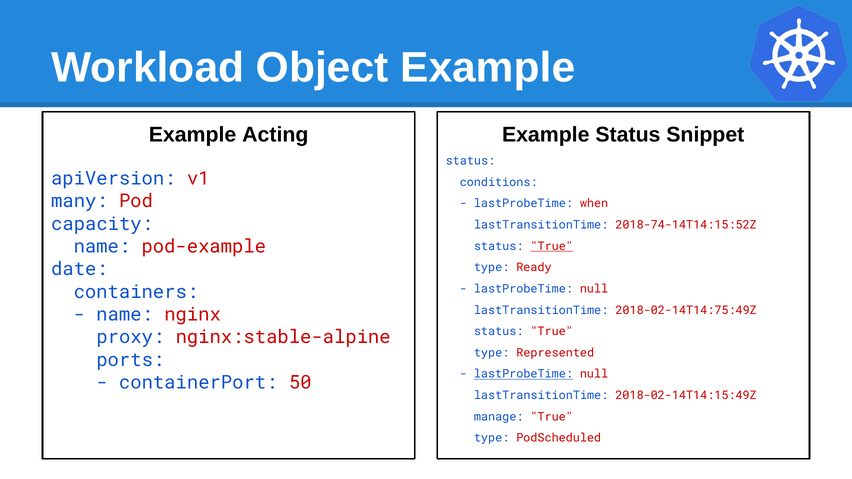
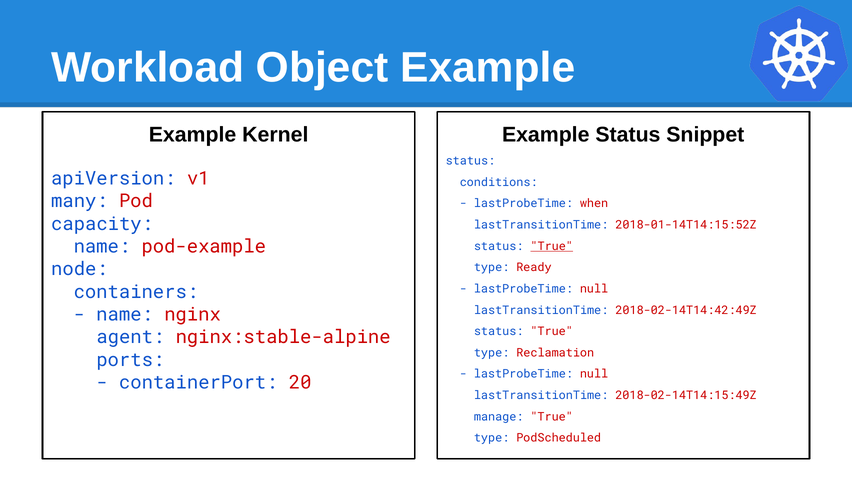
Acting: Acting -> Kernel (275, 135)
2018-74-14T14:15:52Z: 2018-74-14T14:15:52Z -> 2018-01-14T14:15:52Z (686, 225)
date: date -> node (79, 269)
2018-02-14T14:75:49Z: 2018-02-14T14:75:49Z -> 2018-02-14T14:42:49Z (686, 310)
proxy: proxy -> agent (130, 337)
Represented: Represented -> Reclamation (555, 353)
lastProbeTime underline: present -> none (523, 374)
50: 50 -> 20 (300, 383)
